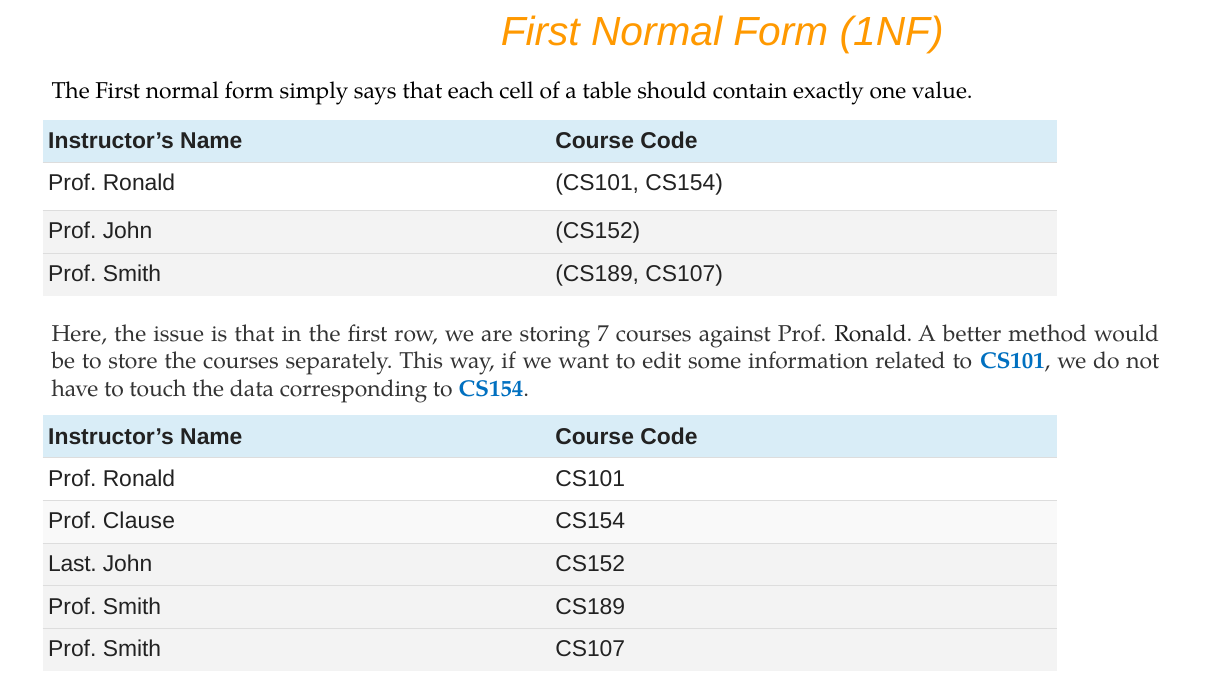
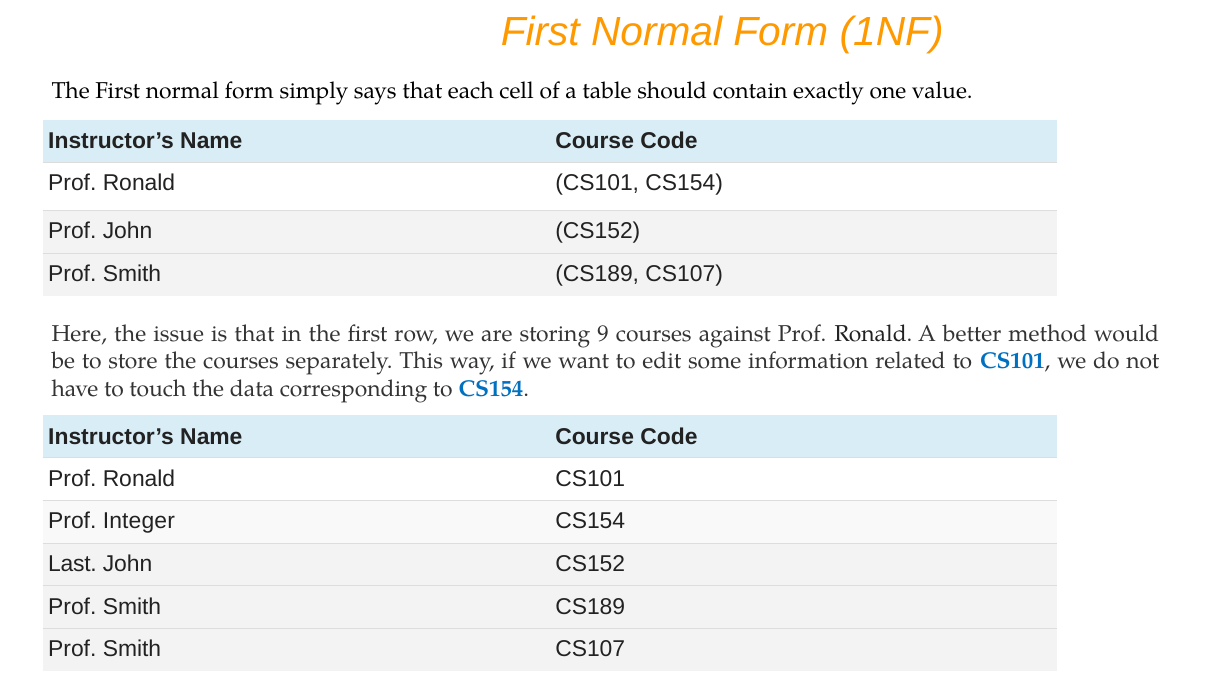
7: 7 -> 9 (603, 334)
Clause: Clause -> Integer (139, 521)
